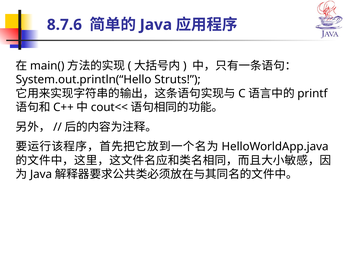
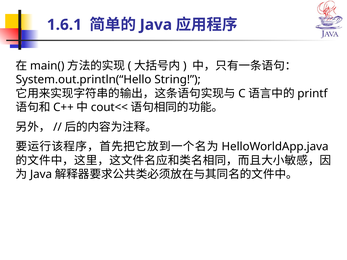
8.7.6: 8.7.6 -> 1.6.1 (64, 25)
Struts: Struts -> String (178, 80)
